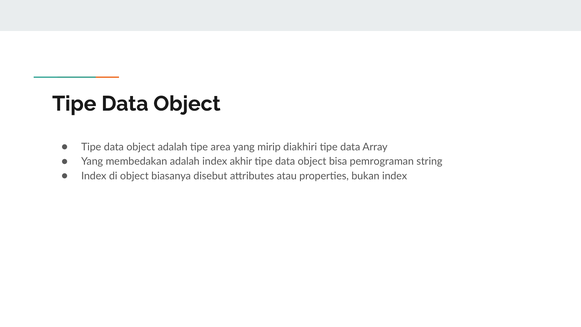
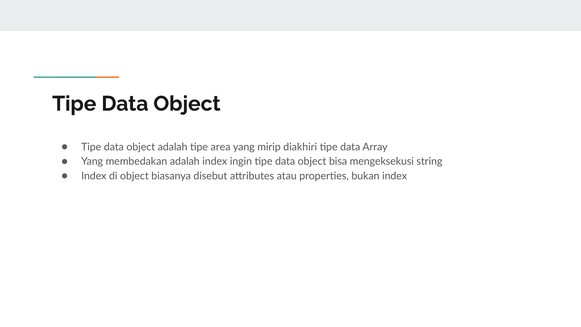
akhir: akhir -> ingin (241, 161)
pemrograman: pemrograman -> mengeksekusi (382, 161)
